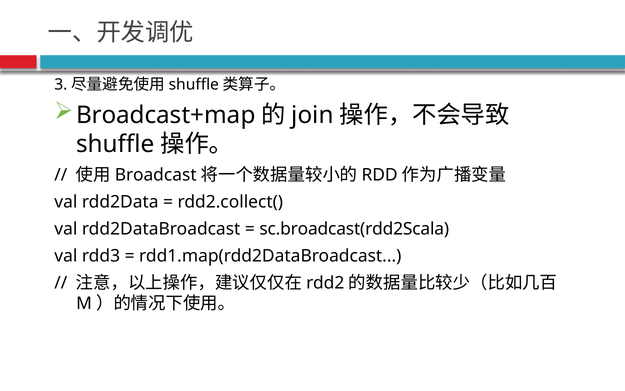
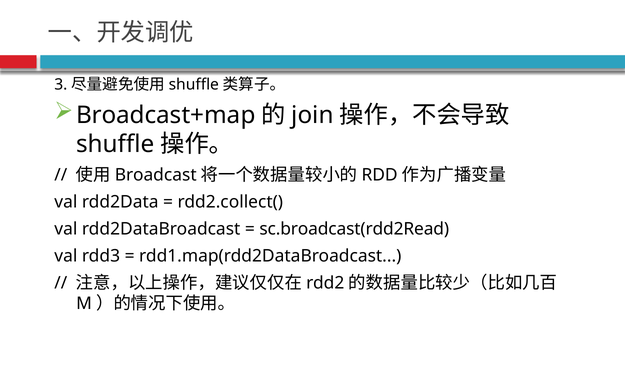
sc.broadcast(rdd2Scala: sc.broadcast(rdd2Scala -> sc.broadcast(rdd2Read (354, 229)
